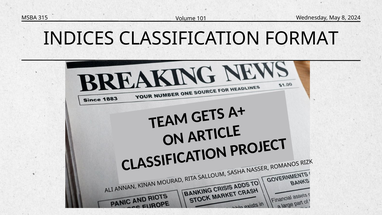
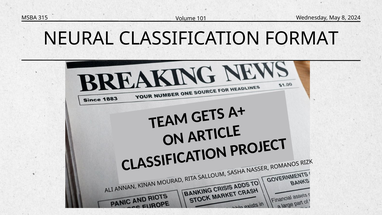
INDICES: INDICES -> NEURAL (79, 39)
